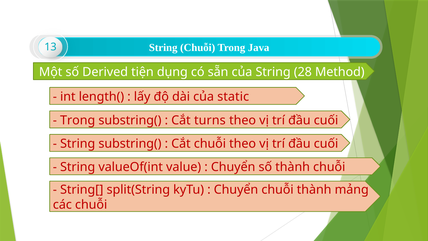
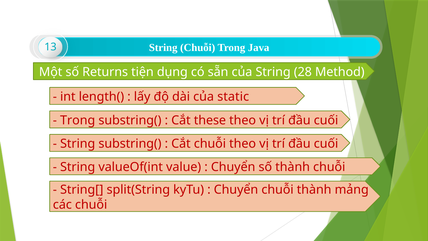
Derived: Derived -> Returns (105, 72)
turns: turns -> these (210, 120)
